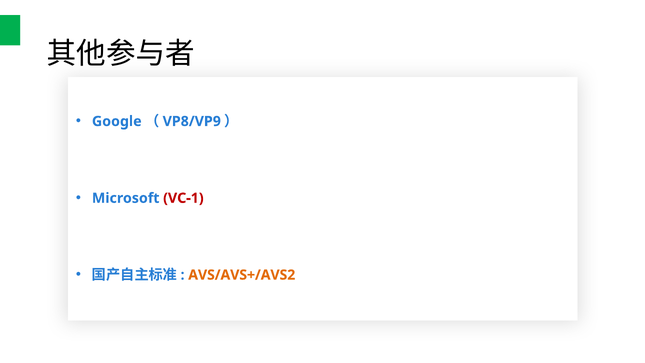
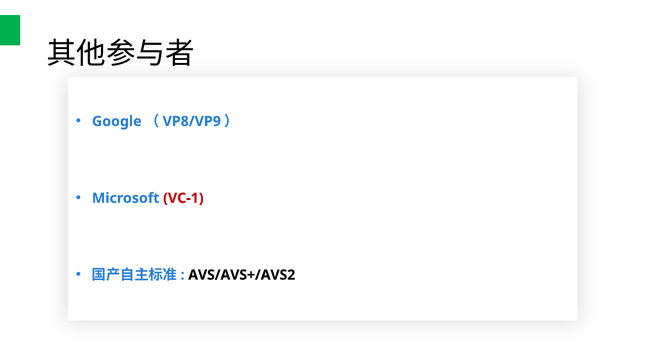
AVS/AVS+/AVS2 colour: orange -> black (242, 275)
